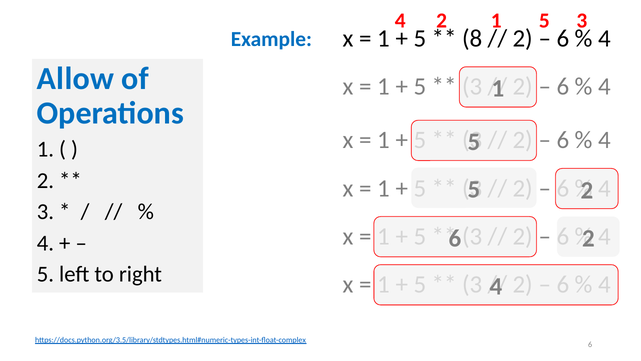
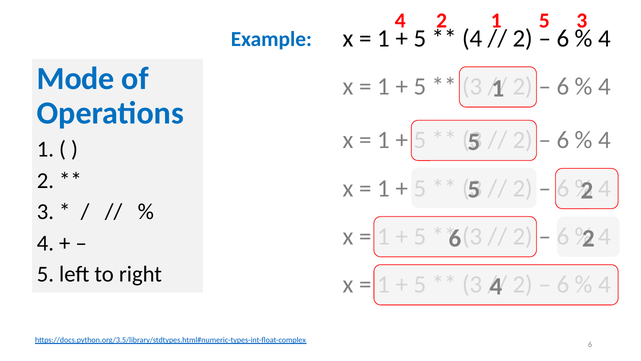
8: 8 -> 4 (472, 39)
Allow: Allow -> Mode (76, 78)
